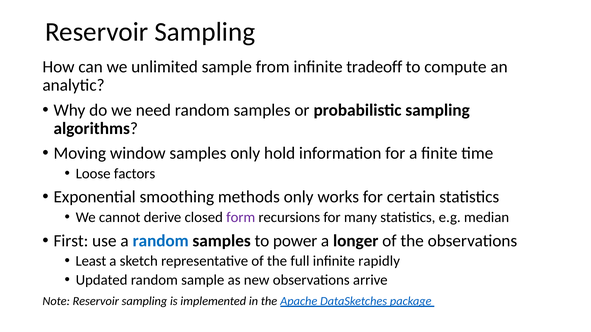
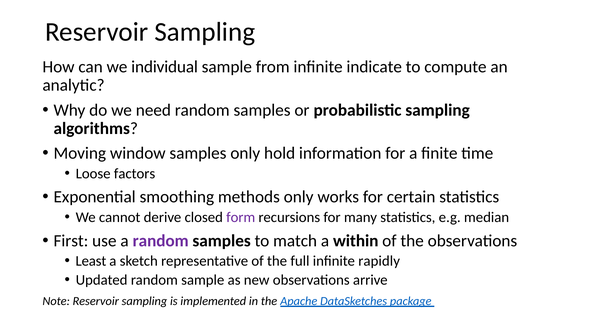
unlimited: unlimited -> individual (165, 67)
tradeoff: tradeoff -> indicate (374, 67)
random colour: blue -> purple (161, 241)
power: power -> match (295, 241)
longer: longer -> within (356, 241)
